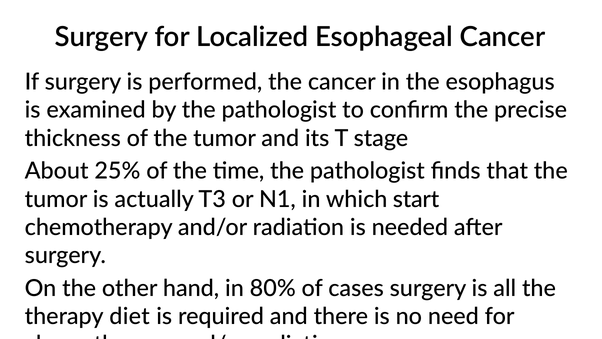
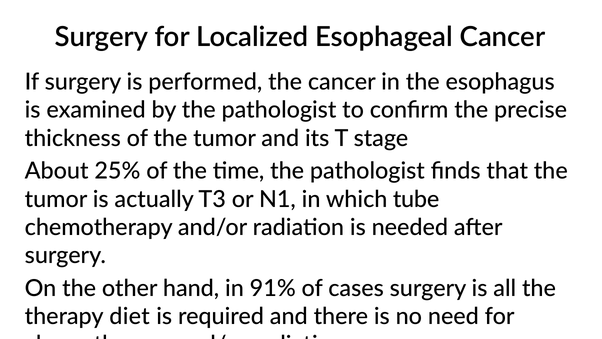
start: start -> tube (416, 199)
80%: 80% -> 91% (273, 288)
